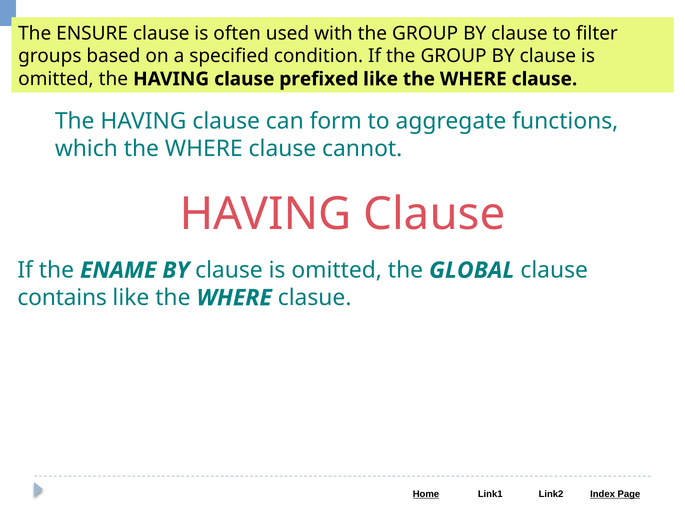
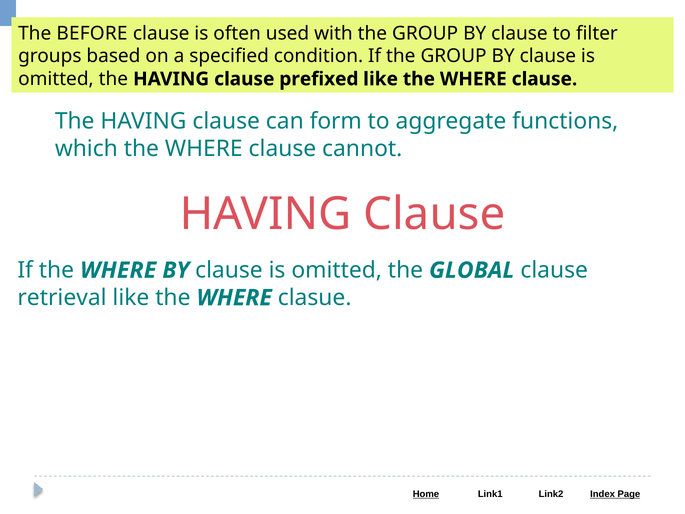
ENSURE: ENSURE -> BEFORE (92, 33)
If the ENAME: ENAME -> WHERE (118, 270)
contains: contains -> retrieval (62, 298)
